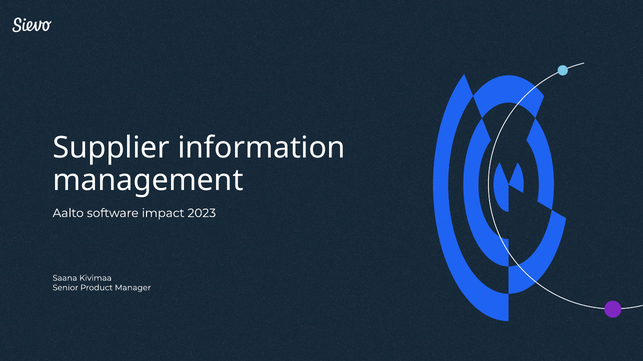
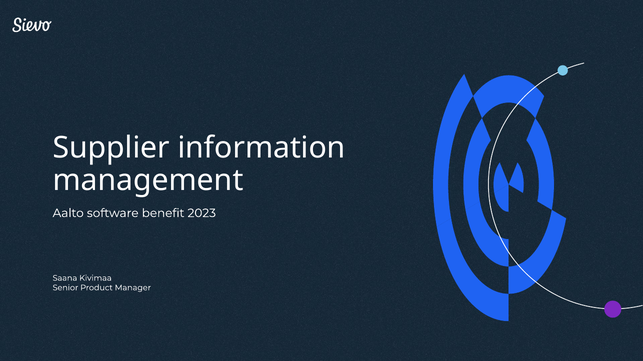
impact: impact -> benefit (163, 213)
